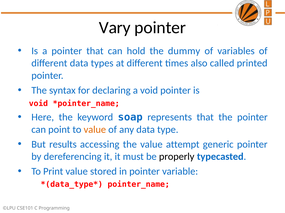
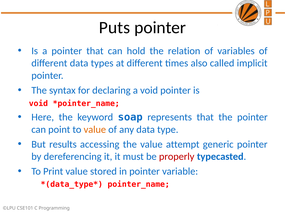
Vary: Vary -> Puts (115, 28)
dummy: dummy -> relation (184, 51)
printed: printed -> implicit (252, 63)
properly colour: black -> red (177, 157)
